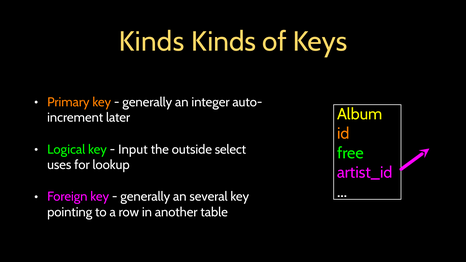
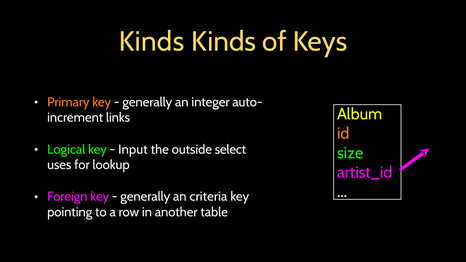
later: later -> links (118, 118)
free: free -> size (350, 153)
several: several -> criteria (208, 197)
